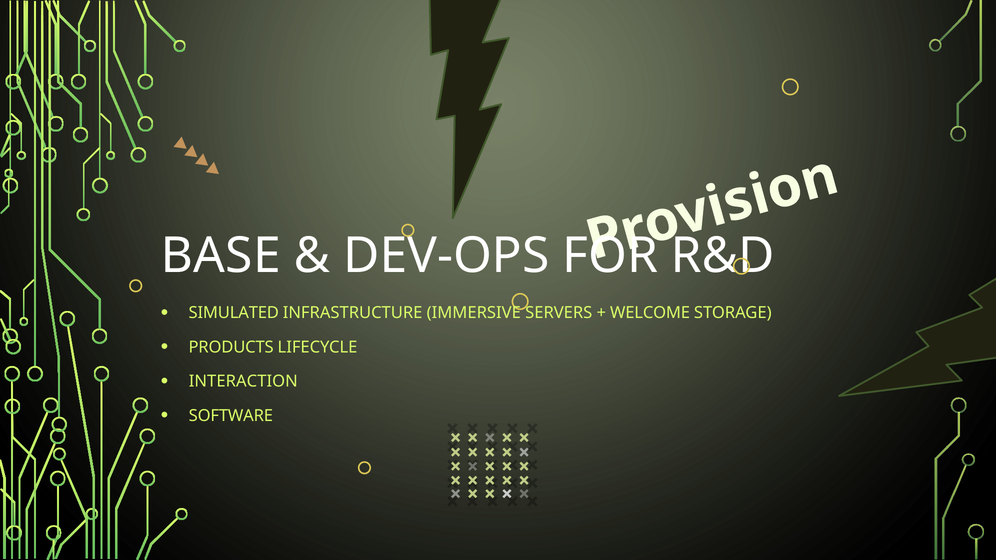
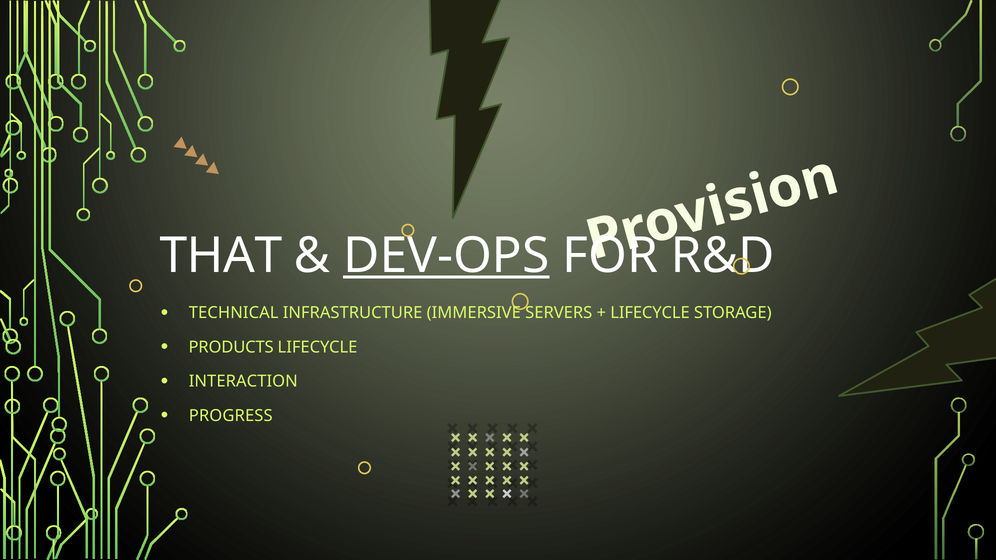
BASE: BASE -> THAT (221, 256)
DEV-OPS underline: none -> present (446, 256)
SIMULATED: SIMULATED -> TECHNICAL (234, 313)
WELCOME: WELCOME -> LIFECYCLE (650, 313)
SOFTWARE: SOFTWARE -> PROGRESS (231, 416)
